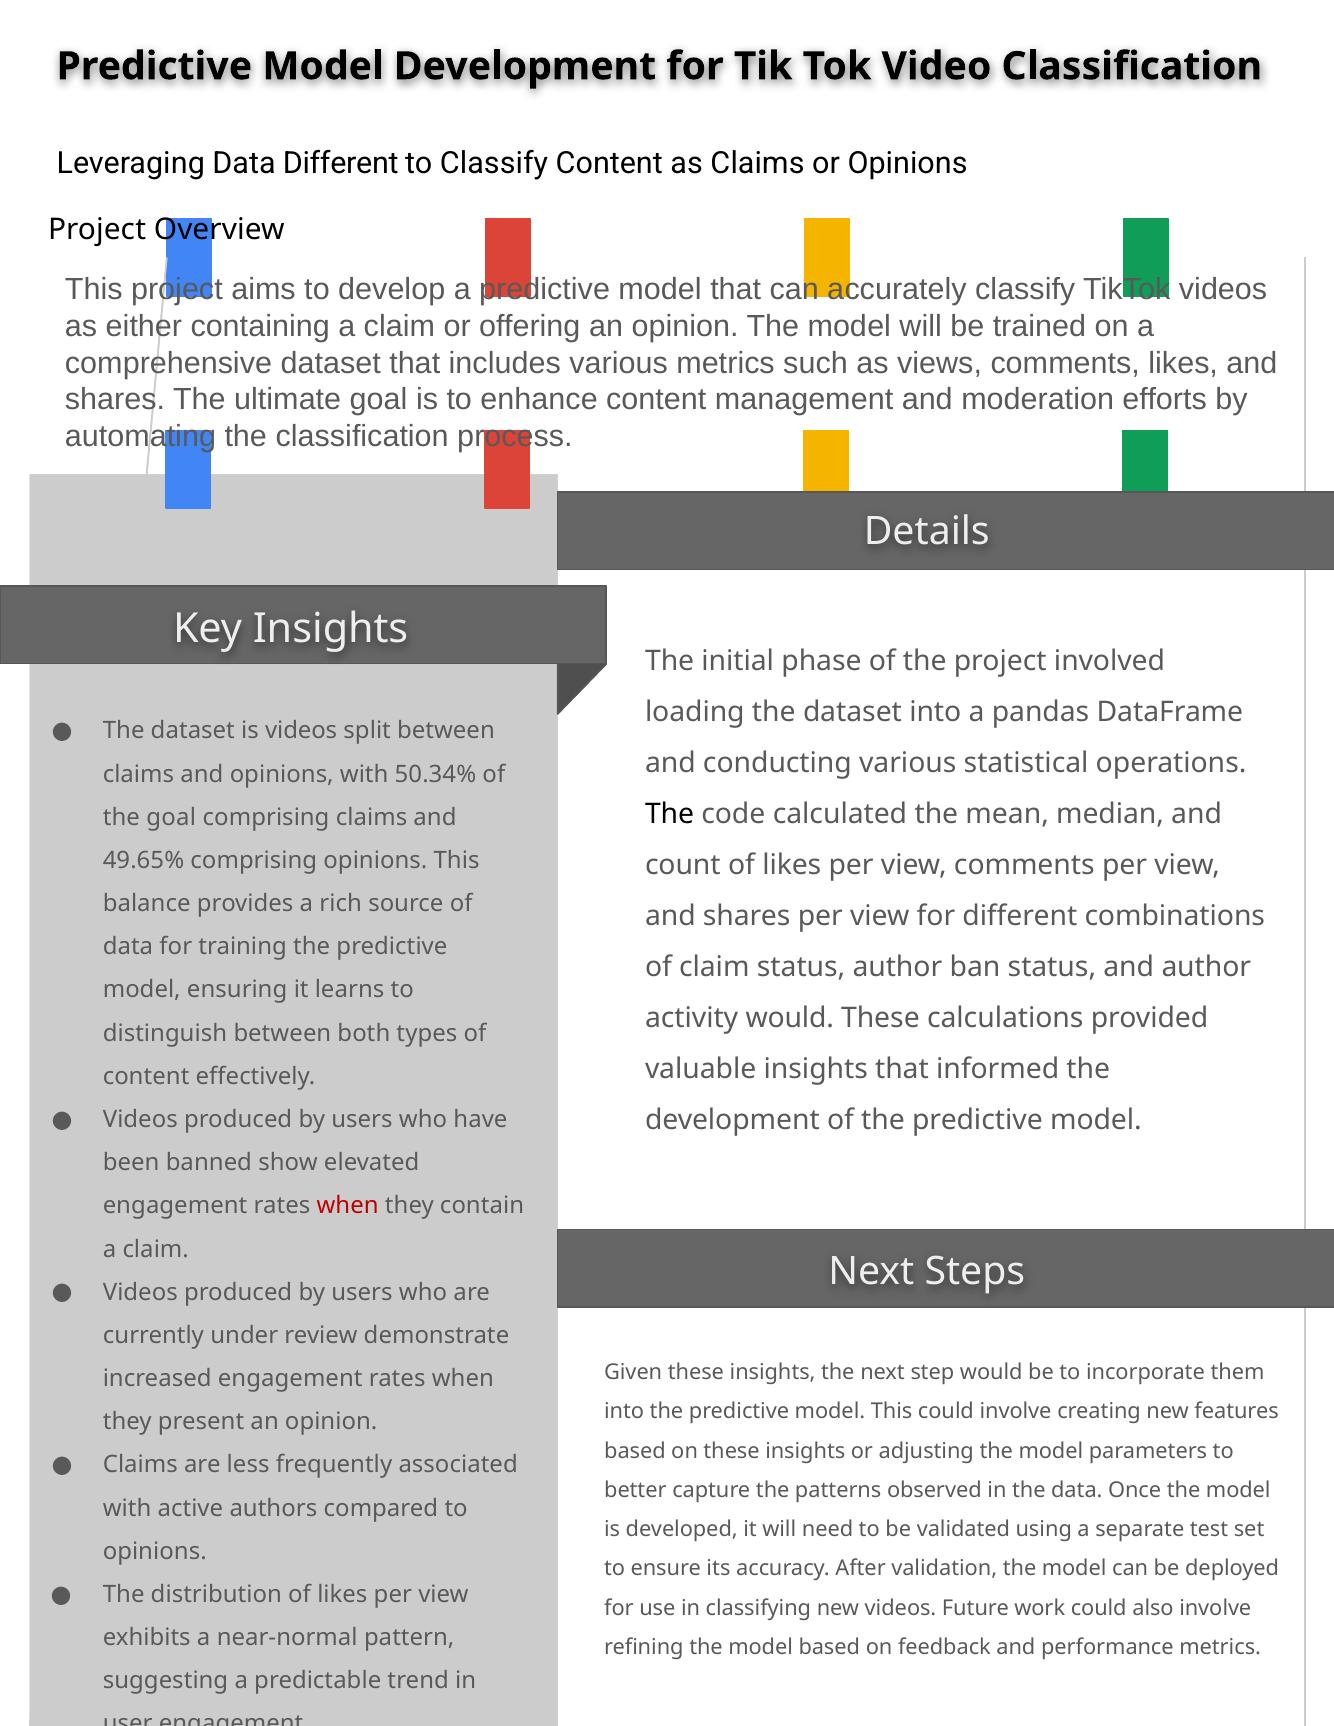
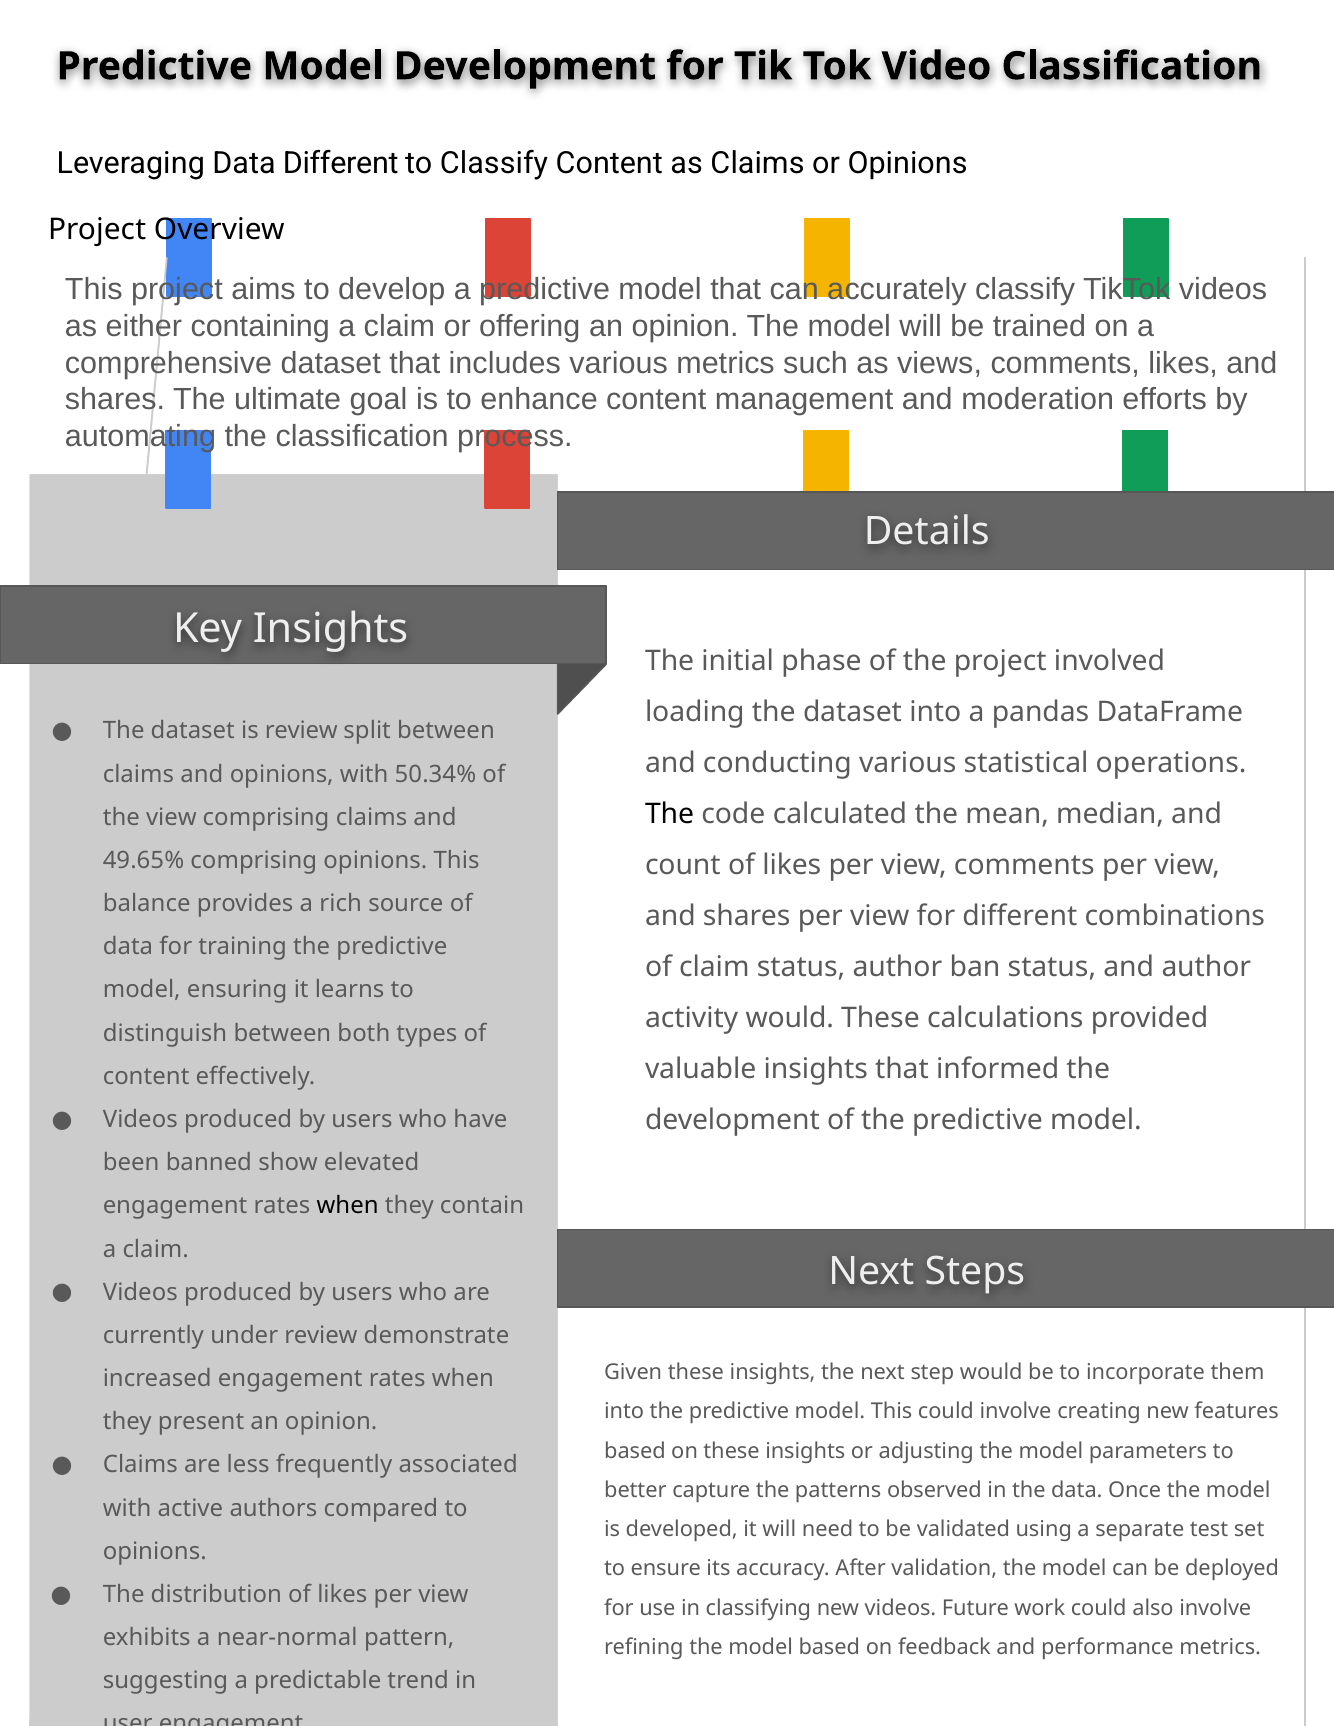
is videos: videos -> review (301, 731)
the goal: goal -> view (171, 817)
when colour: red -> black (348, 1206)
